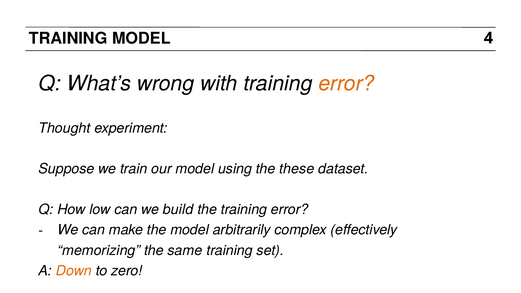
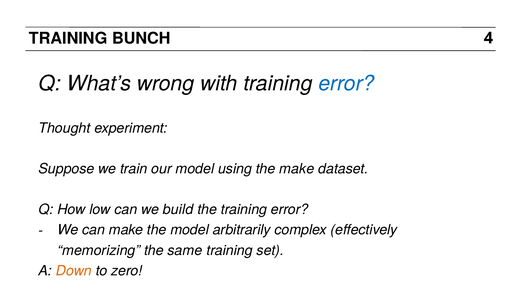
TRAINING MODEL: MODEL -> BUNCH (141, 39)
error colour: orange -> blue (346, 83)
the these: these -> make (297, 169)
